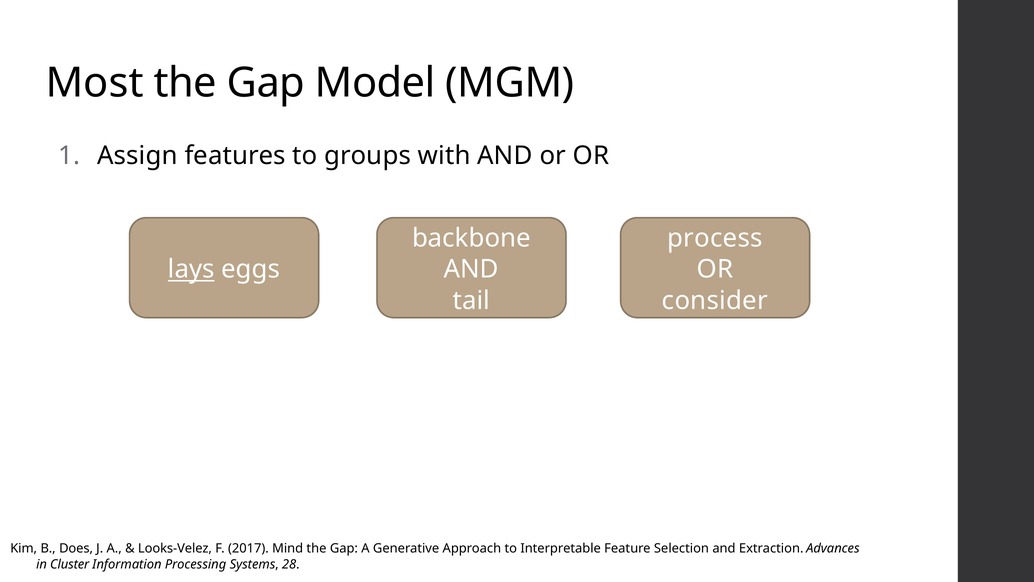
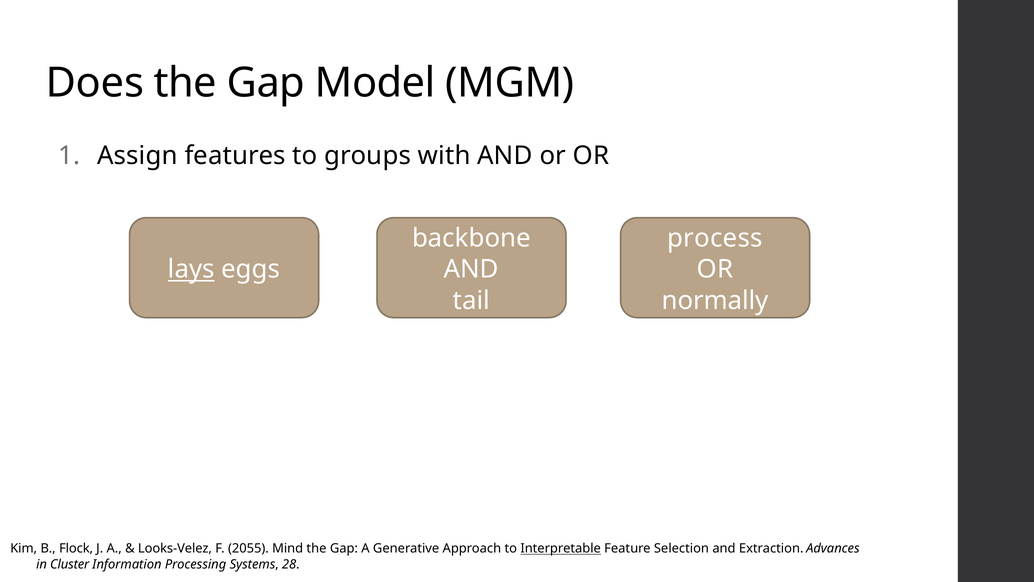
Most: Most -> Does (95, 83)
consider: consider -> normally (715, 300)
Does: Does -> Flock (76, 548)
2017: 2017 -> 2055 (248, 548)
Interpretable underline: none -> present (561, 548)
